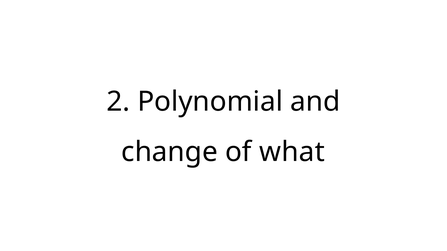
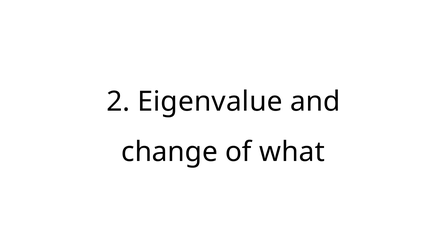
Polynomial: Polynomial -> Eigenvalue (210, 102)
